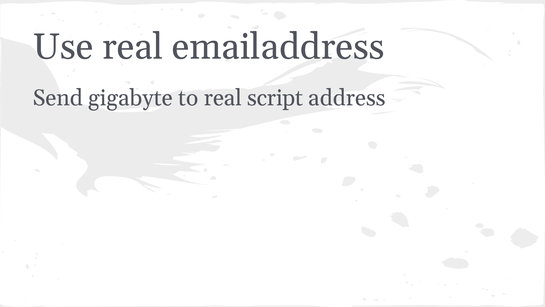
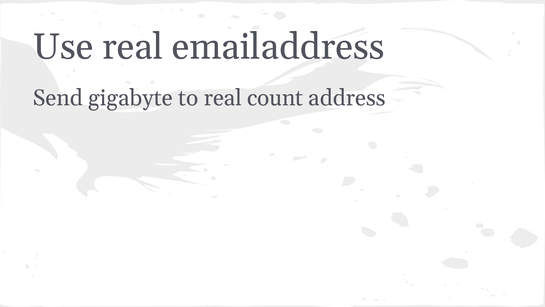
script: script -> count (275, 98)
